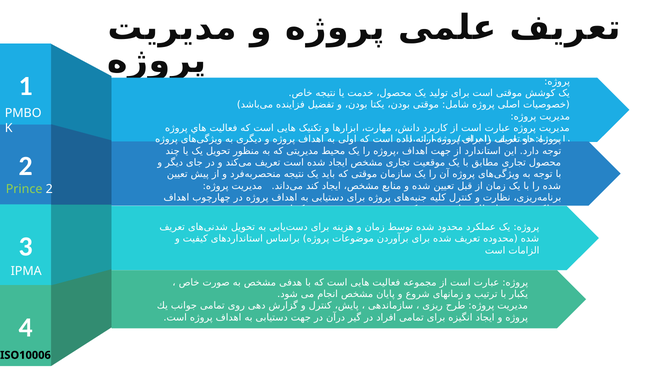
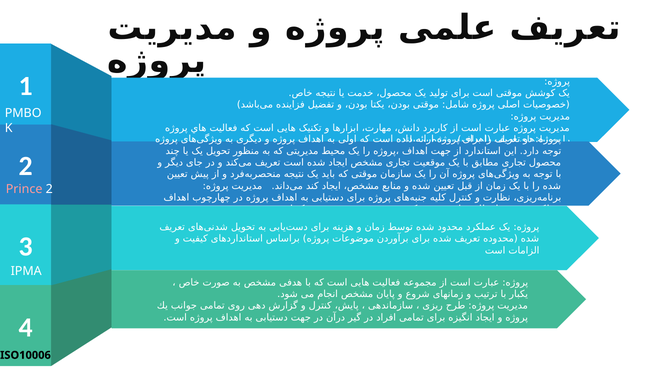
Prince colour: light green -> pink (24, 189)
